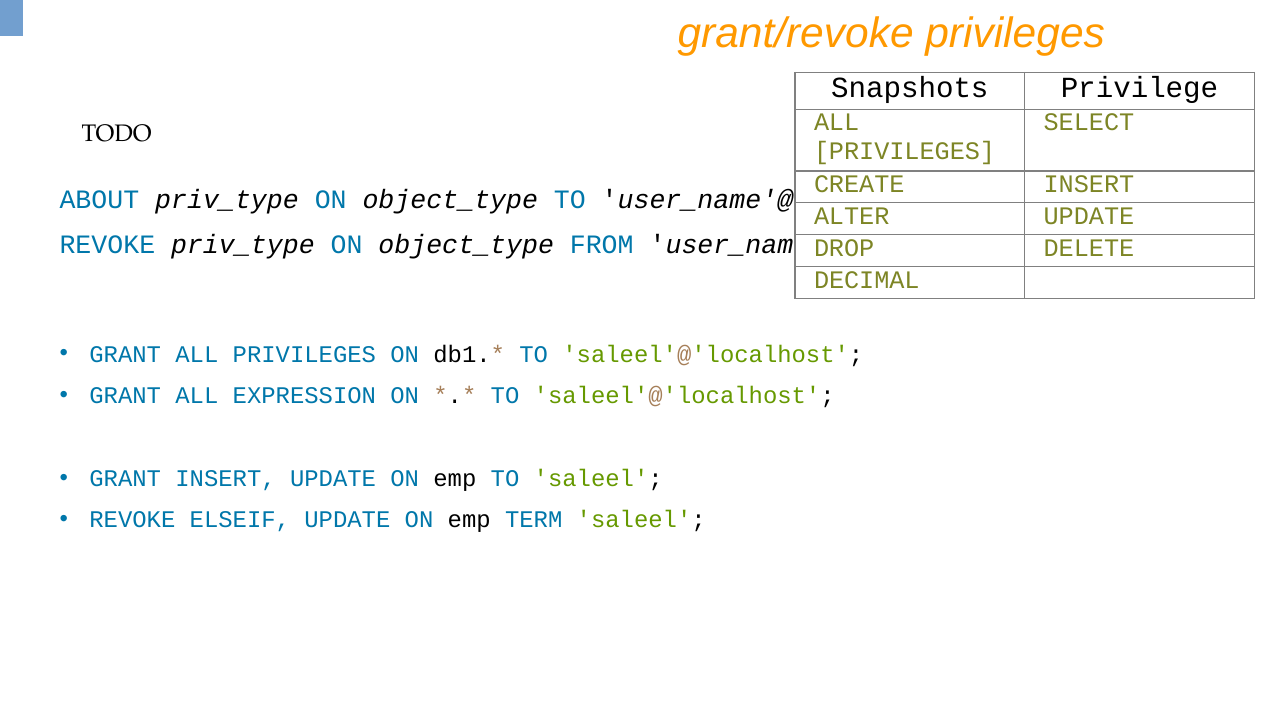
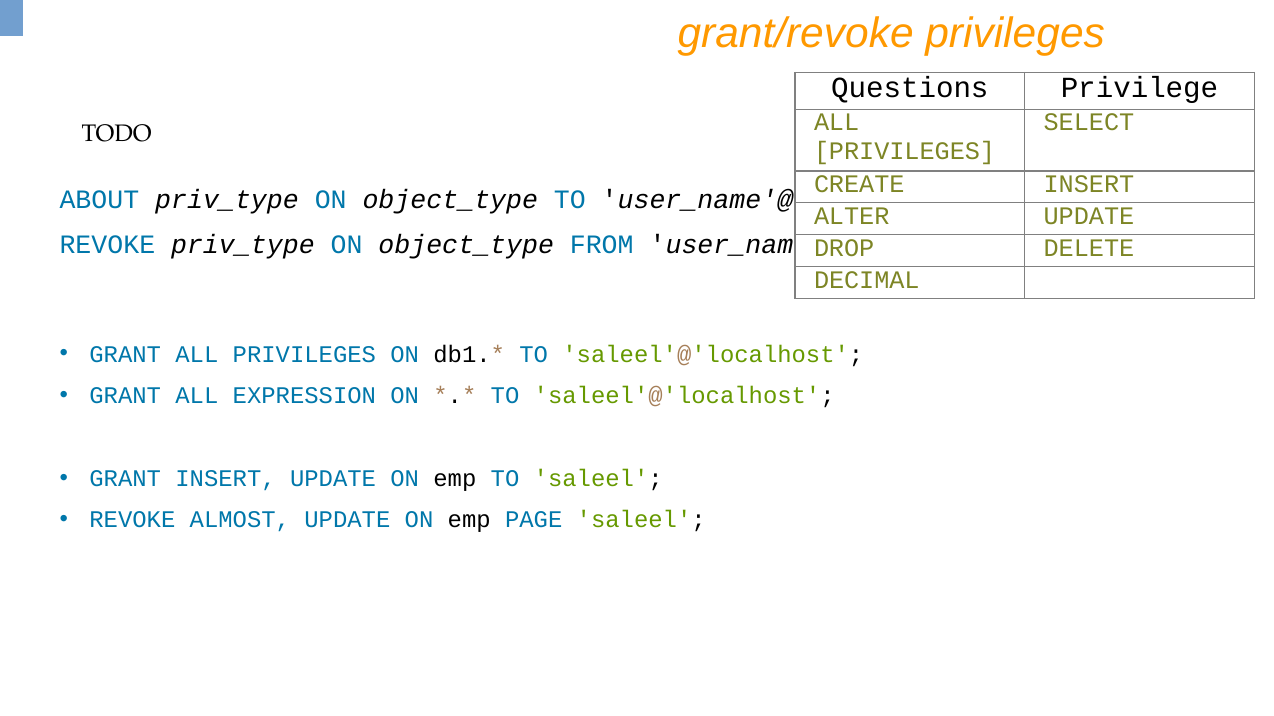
Snapshots: Snapshots -> Questions (910, 88)
ELSEIF: ELSEIF -> ALMOST (240, 520)
TERM: TERM -> PAGE (534, 520)
